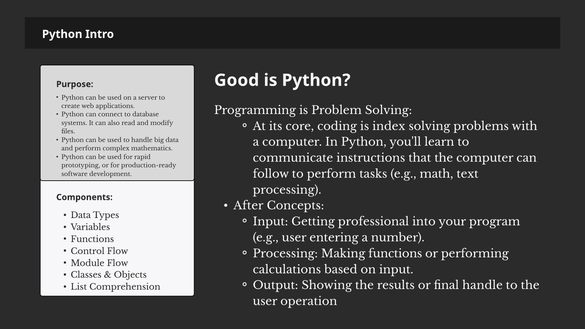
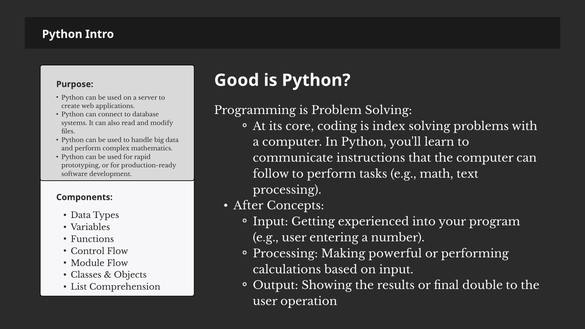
professional: professional -> experienced (374, 222)
Making functions: functions -> powerful (395, 254)
final handle: handle -> double (483, 286)
